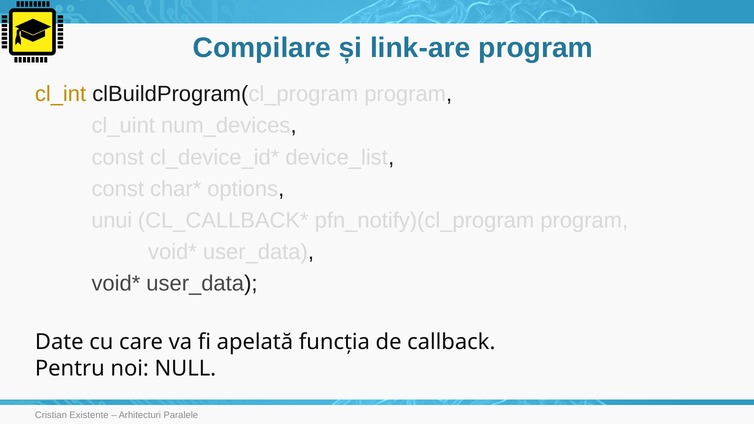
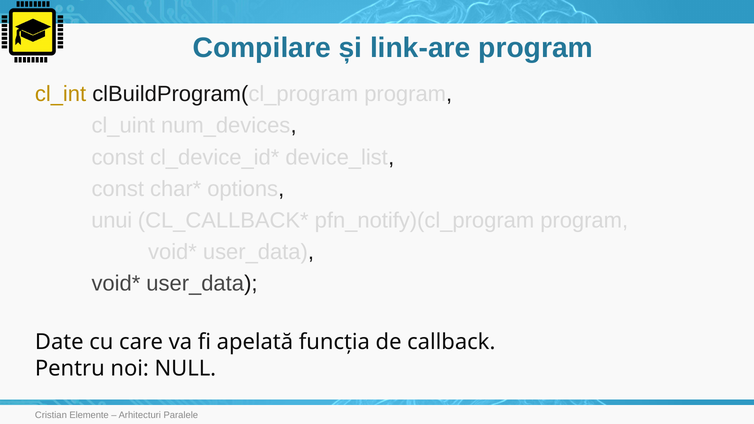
Existente: Existente -> Elemente (89, 415)
